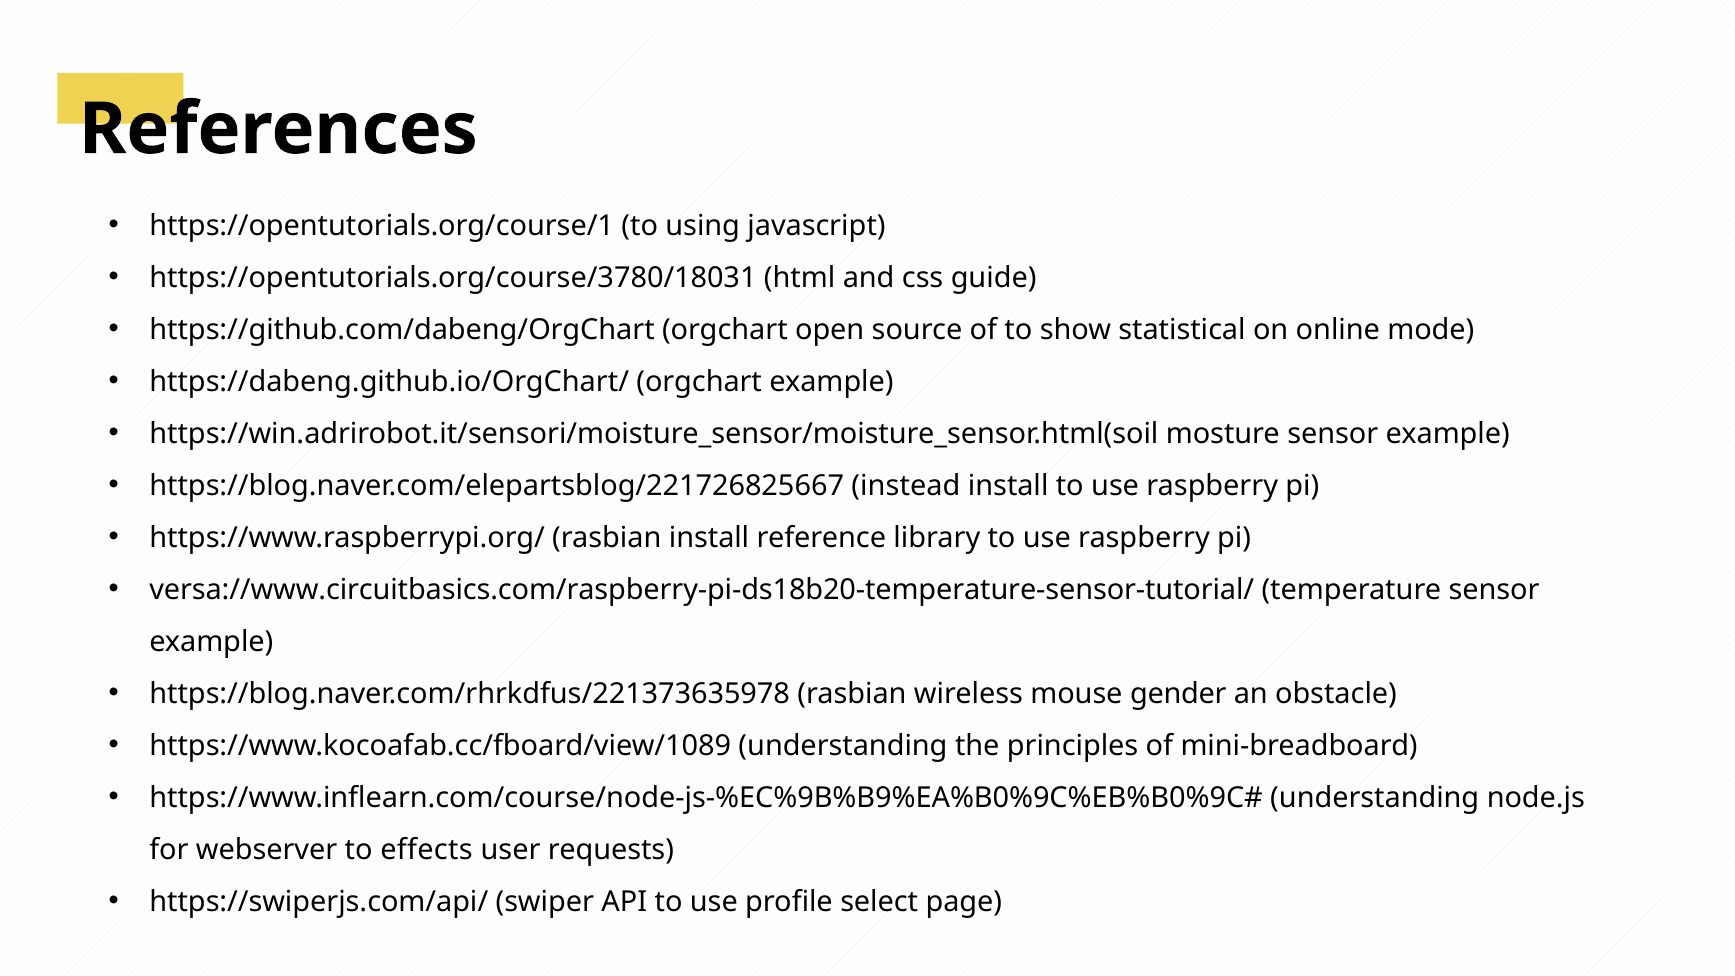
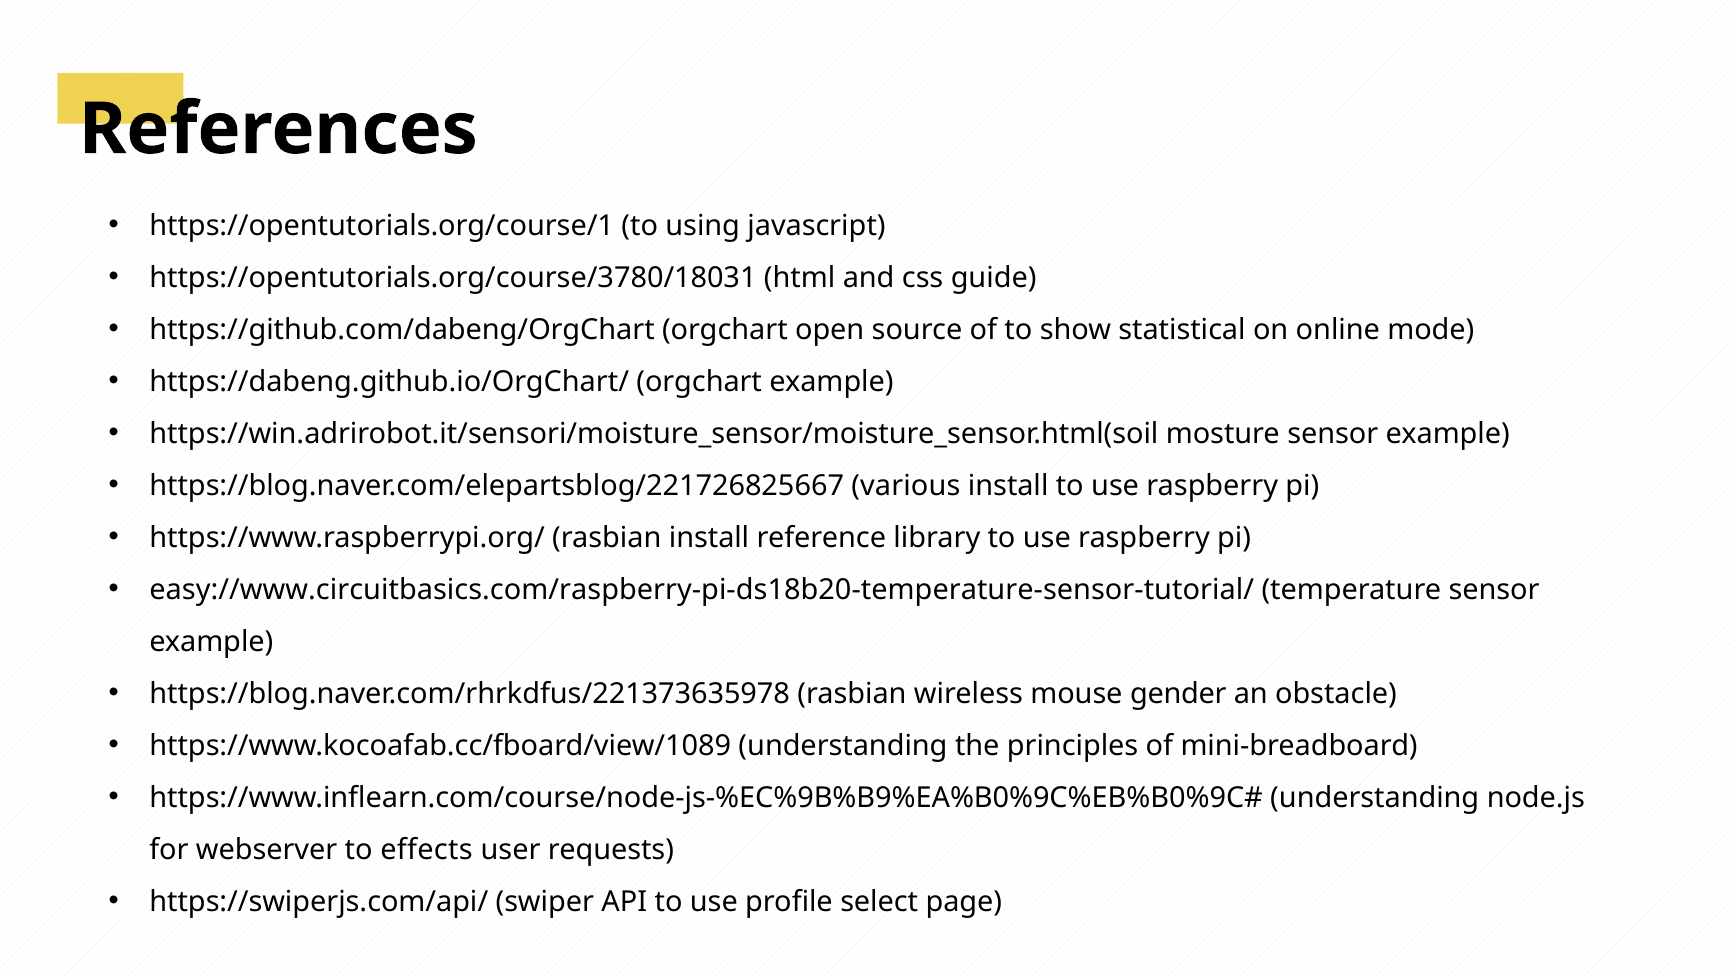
instead: instead -> various (906, 486)
versa://www.circuitbasics.com/raspberry-pi-ds18b20-temperature-sensor-tutorial/: versa://www.circuitbasics.com/raspberry-pi-ds18b20-temperature-sensor-tutorial/ -> easy://www.circuitbasics.com/raspberry-pi-ds18b20-temperature-sensor-tutorial/ (702, 590)
